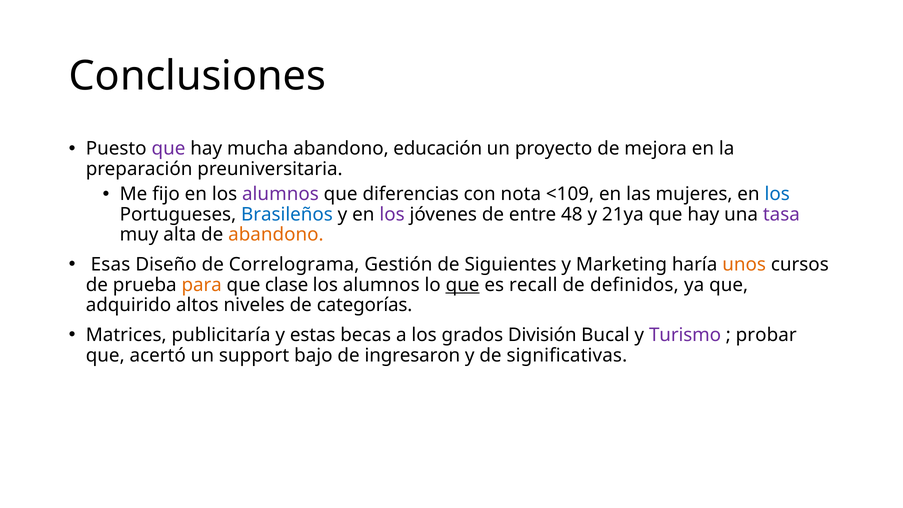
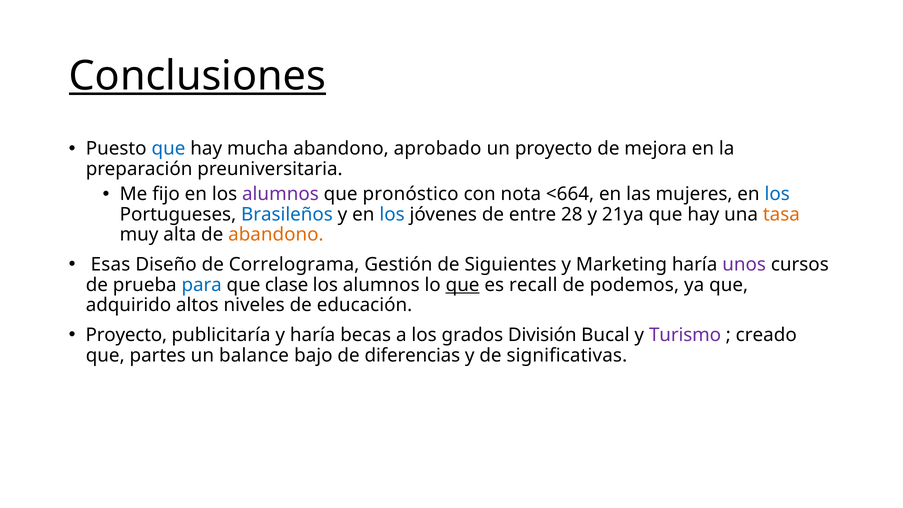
Conclusiones underline: none -> present (197, 76)
que colour: purple -> blue (169, 149)
educación: educación -> aprobado (438, 149)
diferencias: diferencias -> pronóstico (411, 194)
<109: <109 -> <664 (570, 194)
los colour: purple -> blue (392, 214)
48: 48 -> 28 (572, 214)
tasa colour: purple -> orange (781, 214)
unos colour: orange -> purple (744, 264)
para colour: orange -> blue (202, 285)
definidos: definidos -> podemos (634, 285)
categorías: categorías -> educación (365, 305)
Matrices: Matrices -> Proyecto (126, 335)
y estas: estas -> haría (313, 335)
probar: probar -> creado (766, 335)
acertó: acertó -> partes (158, 355)
support: support -> balance (254, 355)
ingresaron: ingresaron -> diferencias (412, 355)
